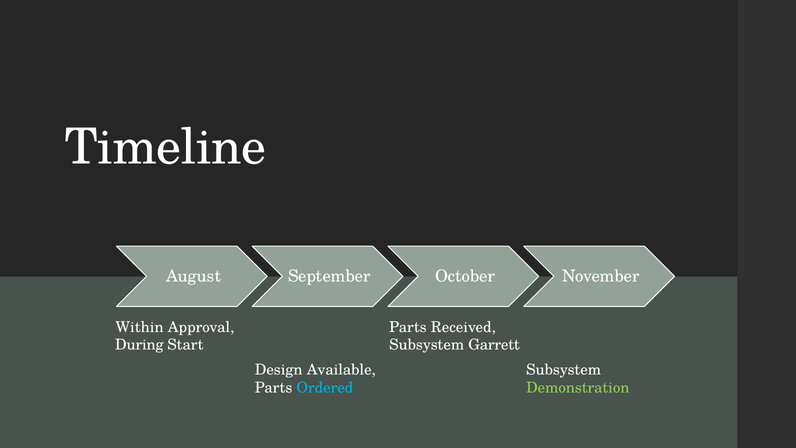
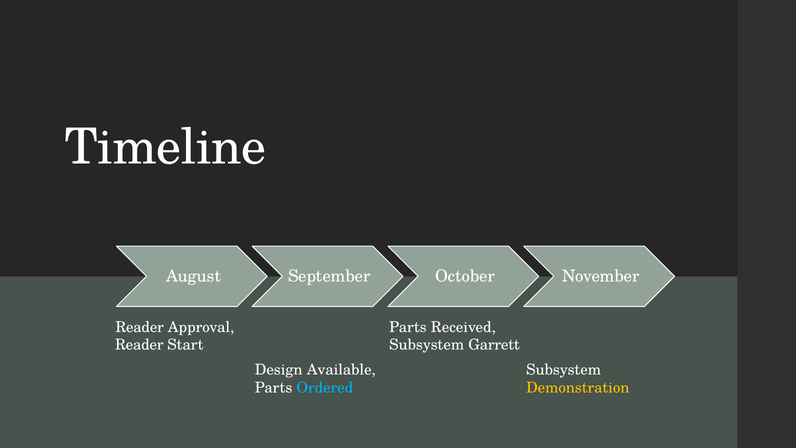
Within: Within -> Reader (140, 327)
During: During -> Reader (139, 345)
Demonstration colour: light green -> yellow (578, 387)
